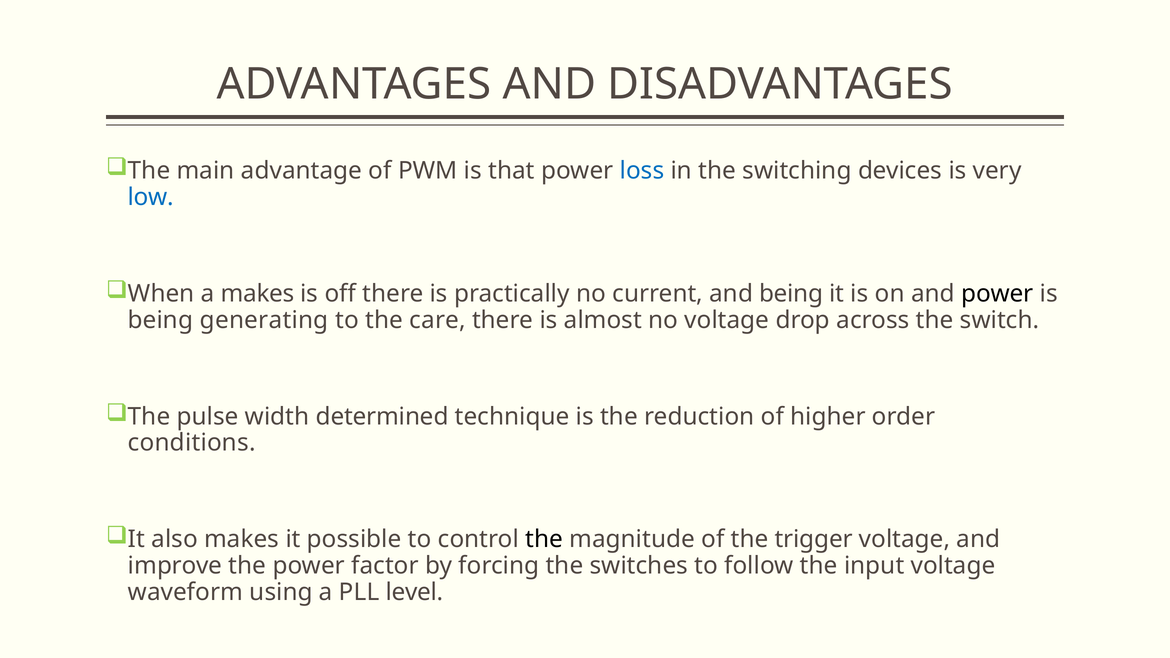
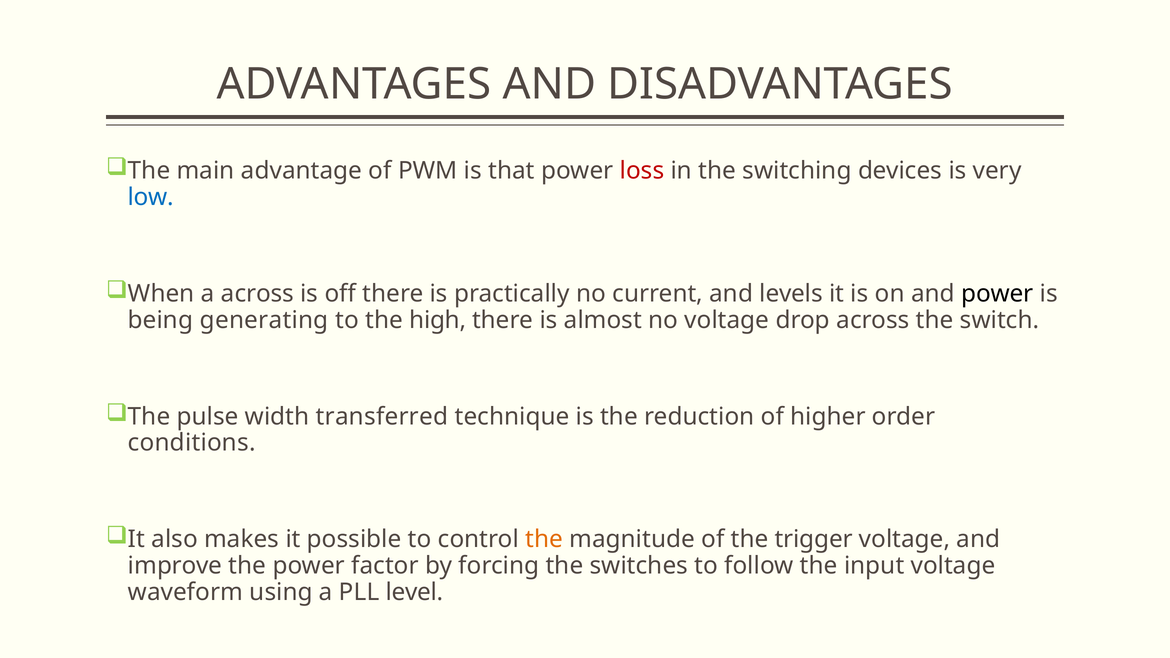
loss colour: blue -> red (642, 171)
a makes: makes -> across (257, 294)
and being: being -> levels (791, 294)
care: care -> high (438, 320)
determined: determined -> transferred (382, 417)
the colour: black -> orange (544, 540)
